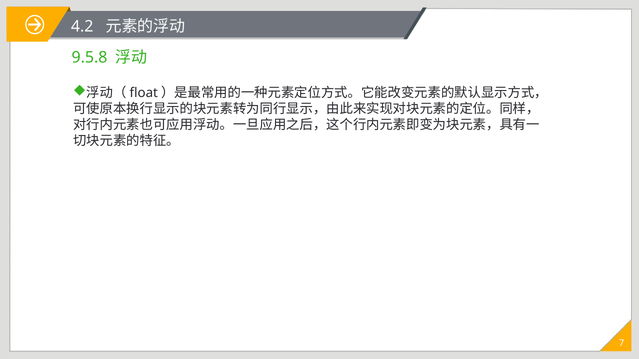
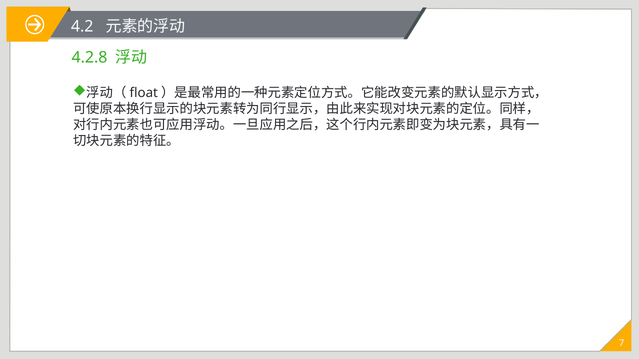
9.5.8: 9.5.8 -> 4.2.8 (89, 58)
